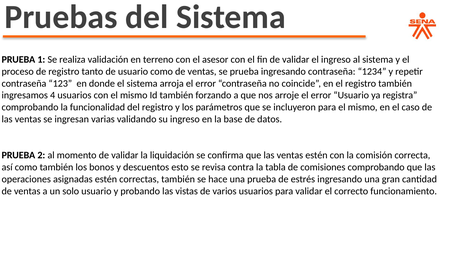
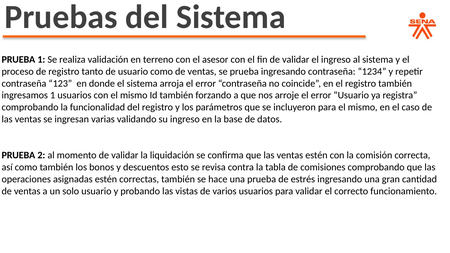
ingresamos 4: 4 -> 1 (53, 95)
